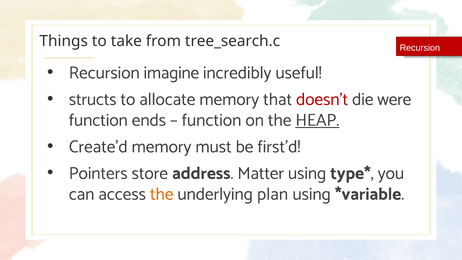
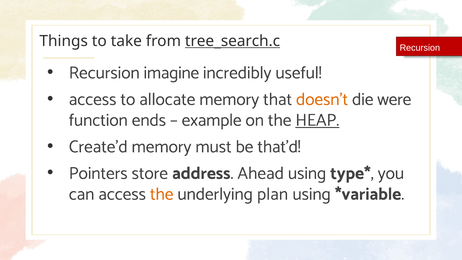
tree_search.c underline: none -> present (233, 41)
structs: structs -> access (93, 99)
doesn’t colour: red -> orange (322, 99)
function: function -> example (212, 120)
first’d: first’d -> that’d (279, 147)
Matter: Matter -> Ahead (261, 173)
